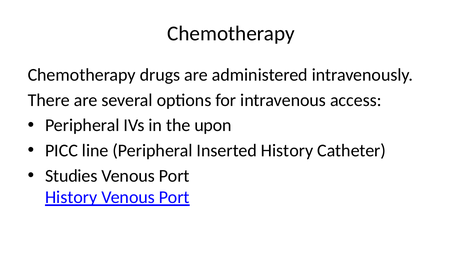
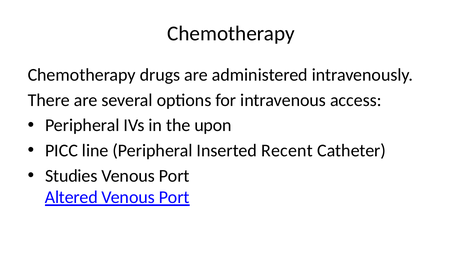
Inserted History: History -> Recent (287, 151)
History: History -> Altered (71, 197)
